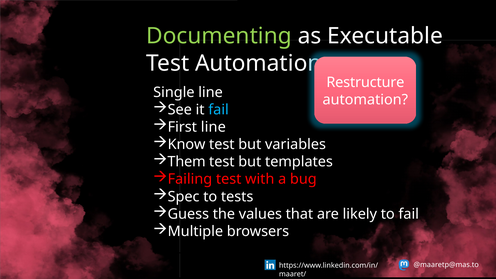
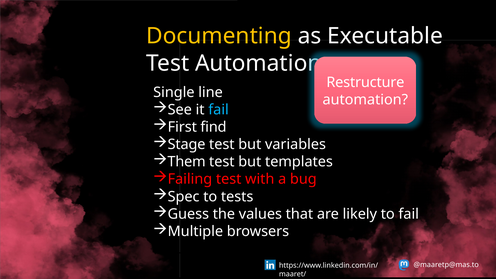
Documenting colour: light green -> yellow (219, 36)
First line: line -> find (213, 127)
Know: Know -> Stage (187, 144)
